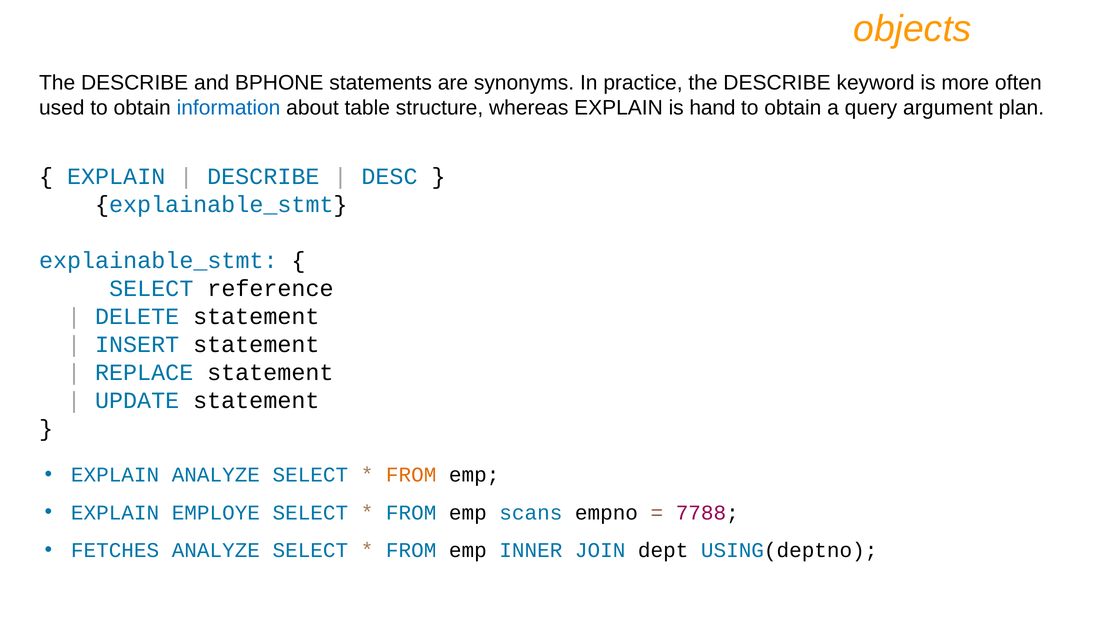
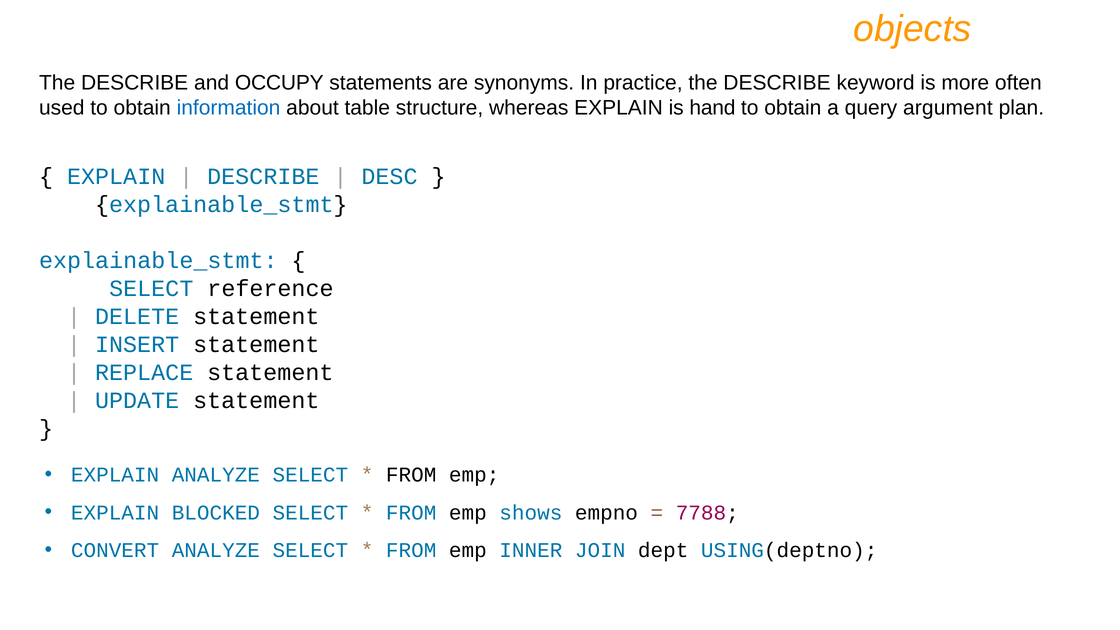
BPHONE: BPHONE -> OCCUPY (279, 83)
FROM colour: orange -> black (411, 475)
EMPLOYE: EMPLOYE -> BLOCKED (216, 513)
scans: scans -> shows (531, 513)
FETCHES: FETCHES -> CONVERT (115, 550)
